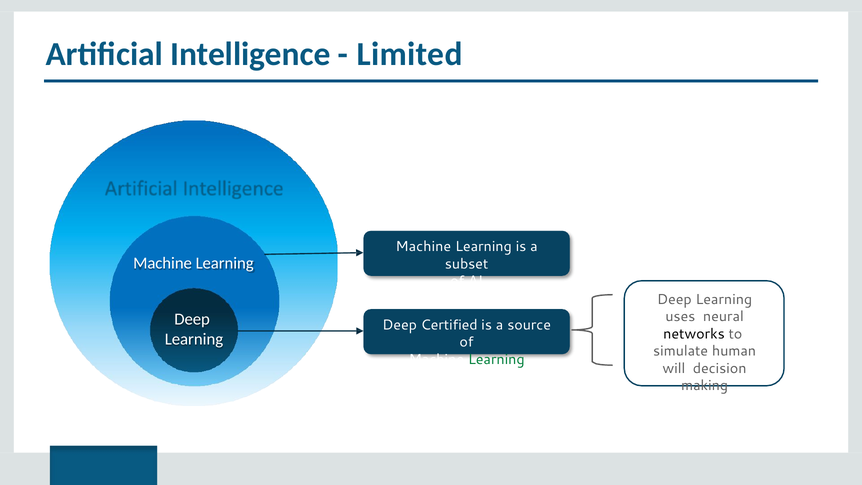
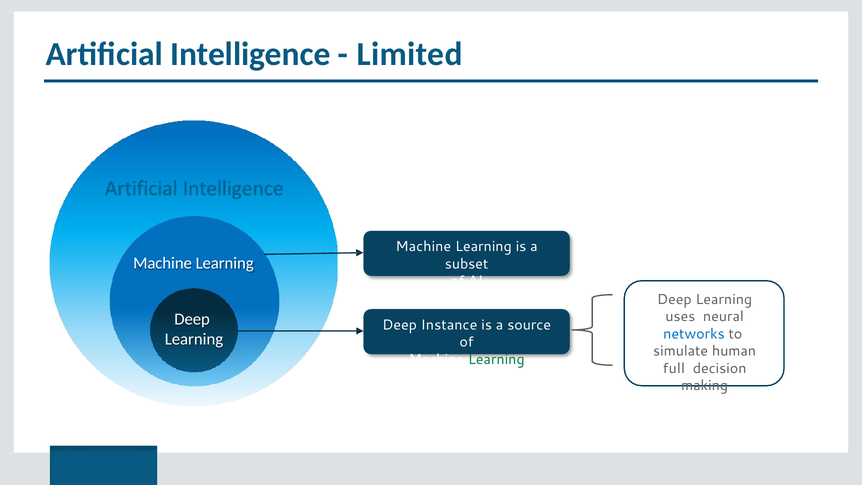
Certified: Certified -> Instance (449, 325)
networks colour: black -> blue (694, 334)
will: will -> full (674, 368)
